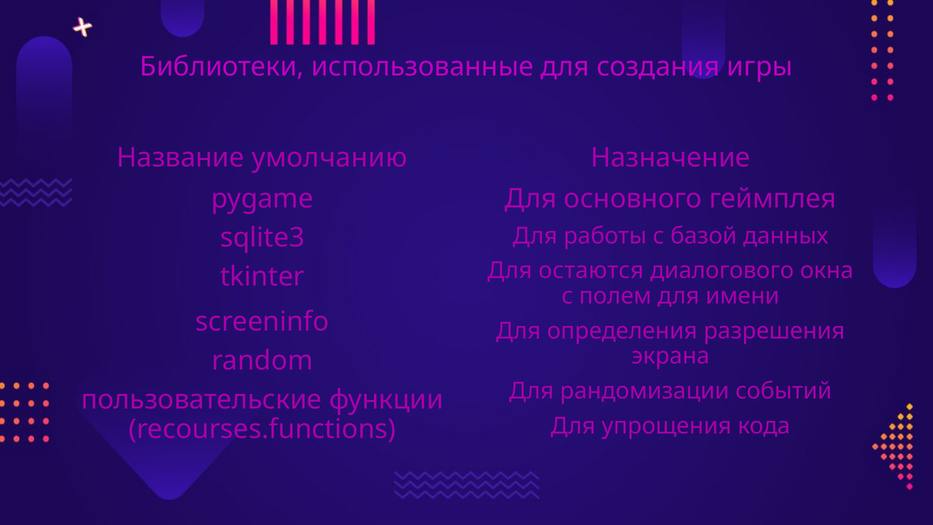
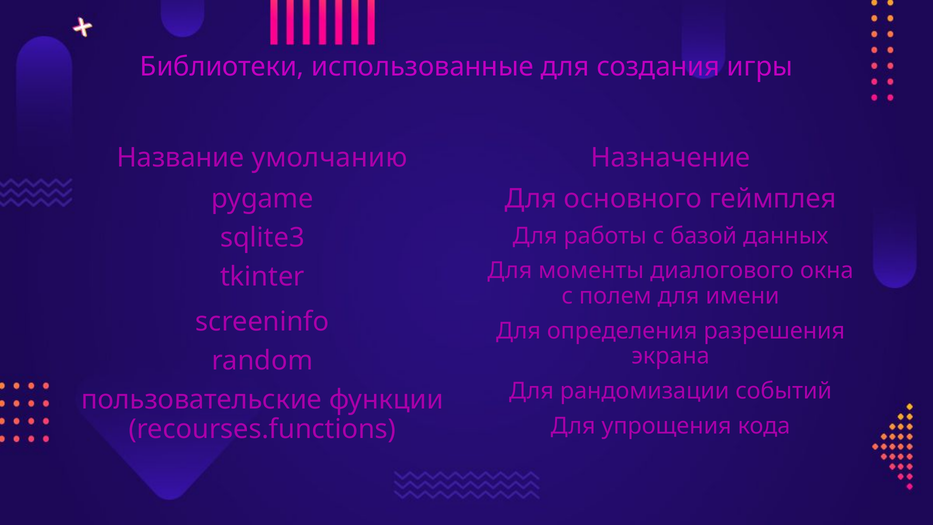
остаются: остаются -> моменты (591, 271)
